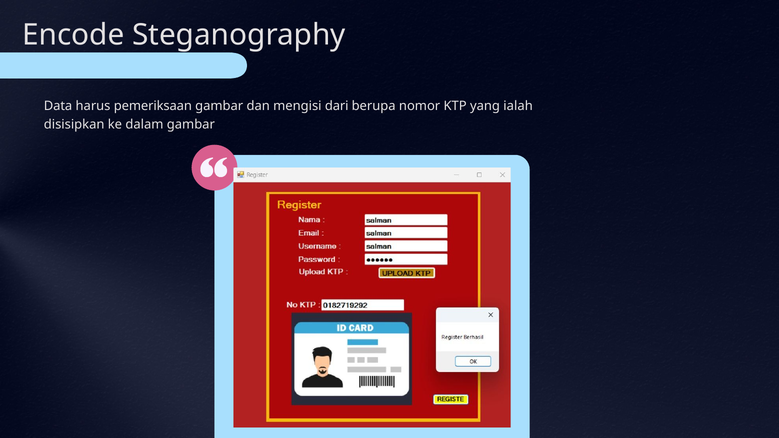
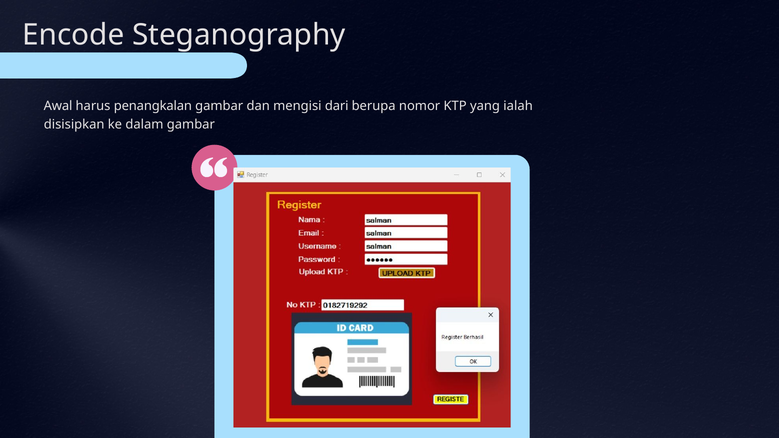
Data: Data -> Awal (58, 106)
pemeriksaan: pemeriksaan -> penangkalan (153, 106)
